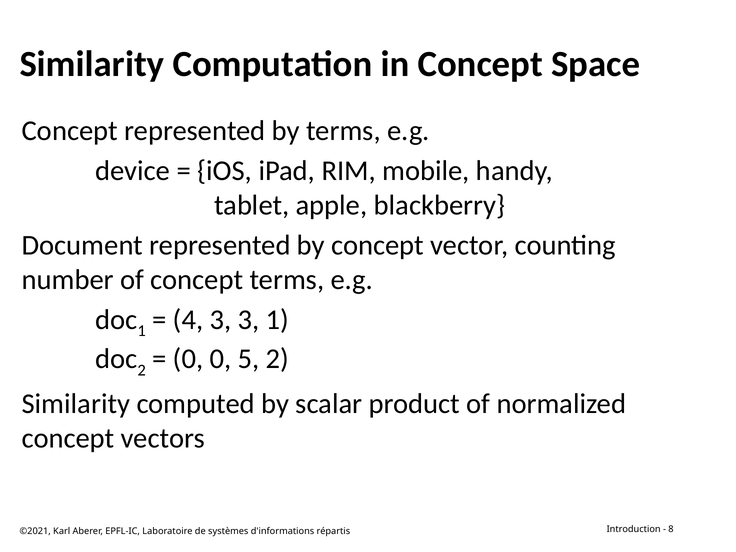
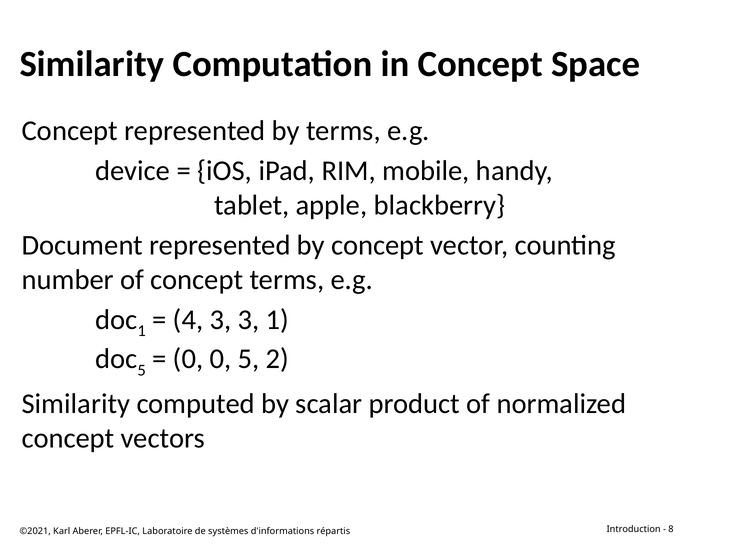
2: 2 -> 5 (142, 370)
